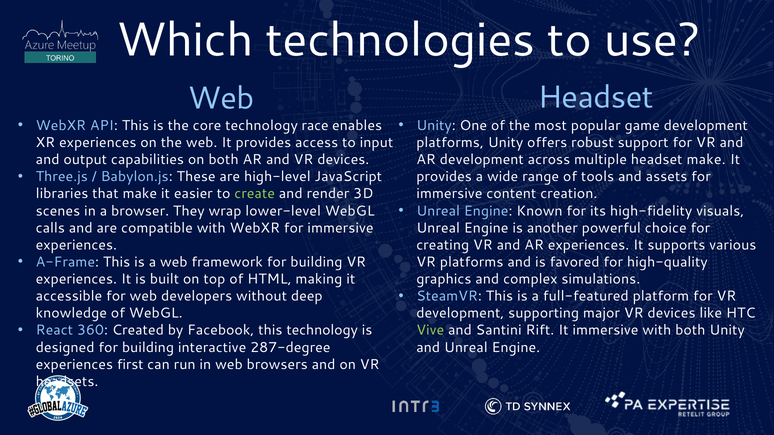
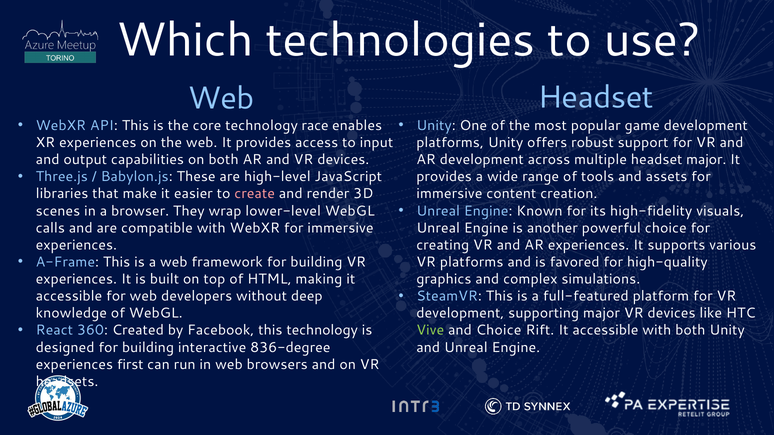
headset make: make -> major (706, 160)
create colour: light green -> pink (255, 194)
and Santini: Santini -> Choice (499, 331)
Rift It immersive: immersive -> accessible (605, 331)
287-degree: 287-degree -> 836-degree (290, 348)
